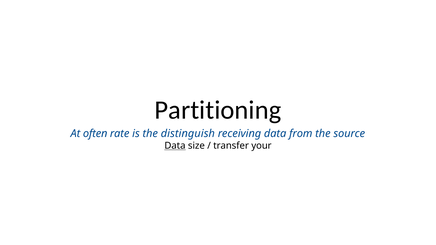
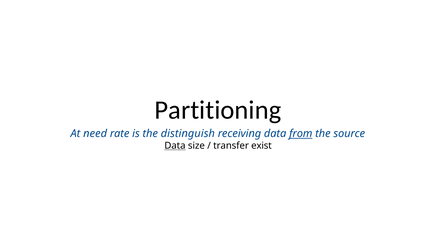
often: often -> need (95, 134)
from underline: none -> present (301, 134)
your: your -> exist (261, 146)
